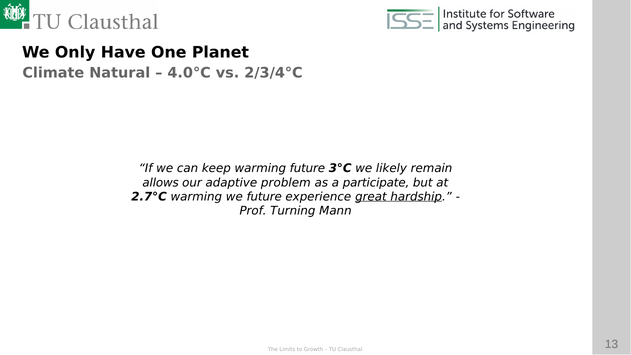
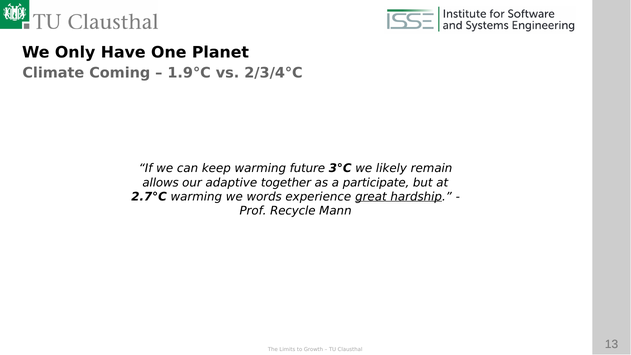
Natural: Natural -> Coming (120, 73)
4.0°C: 4.0°C -> 1.9°C (189, 73)
problem: problem -> together (286, 183)
we future: future -> words (264, 197)
Turning: Turning -> Recycle (293, 211)
